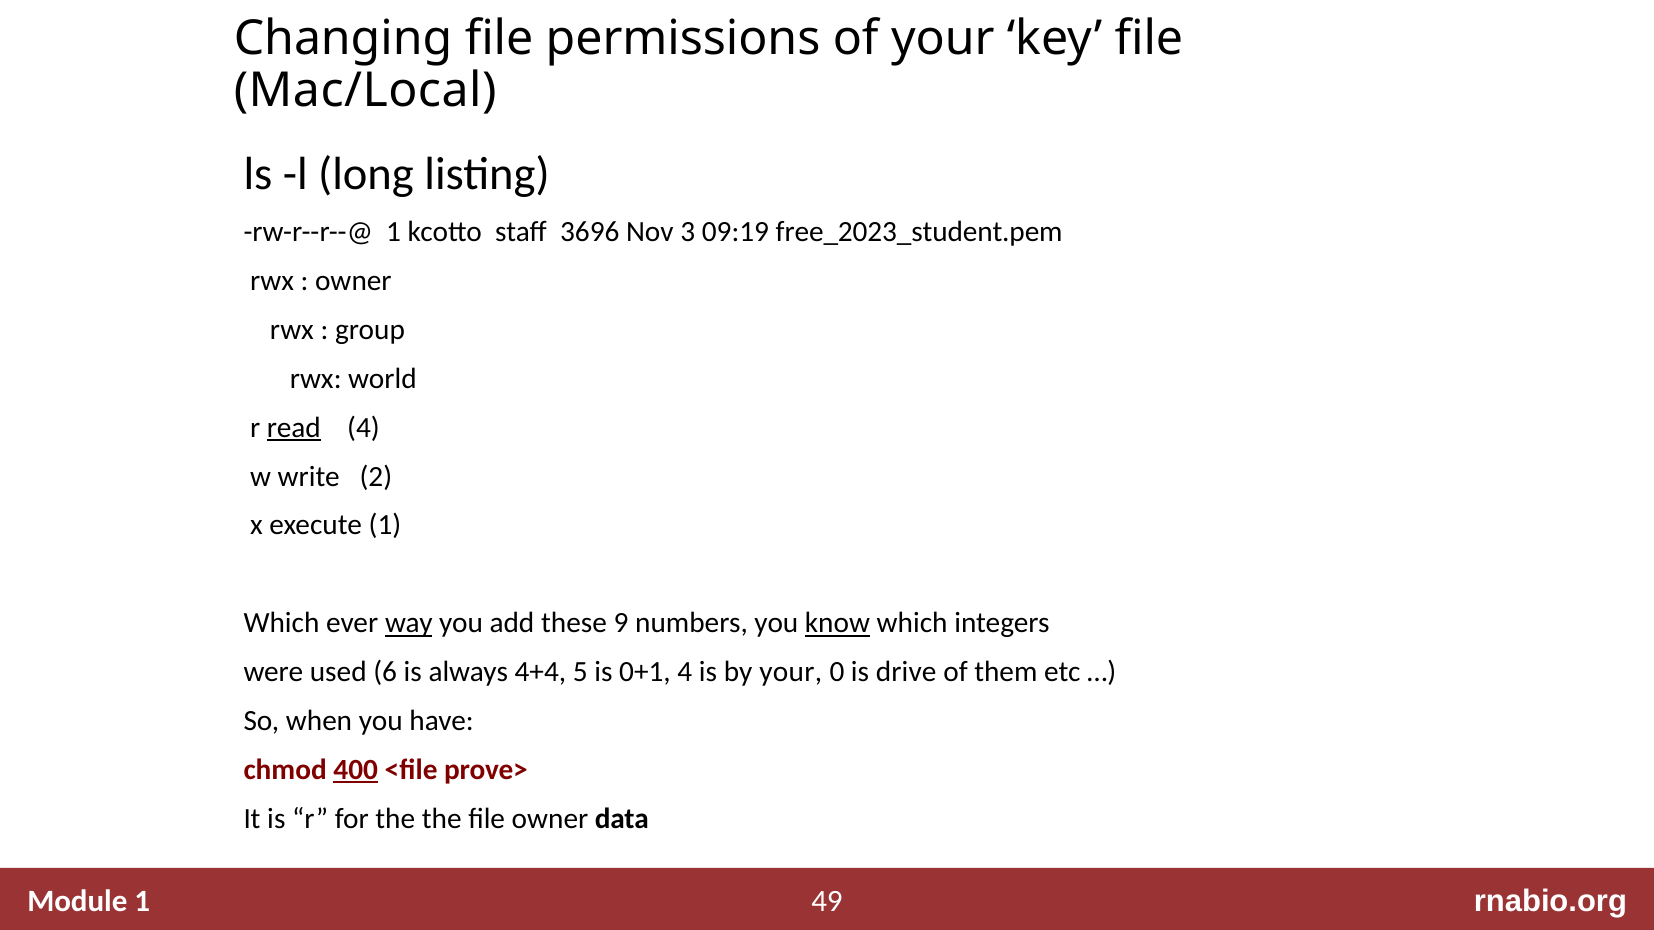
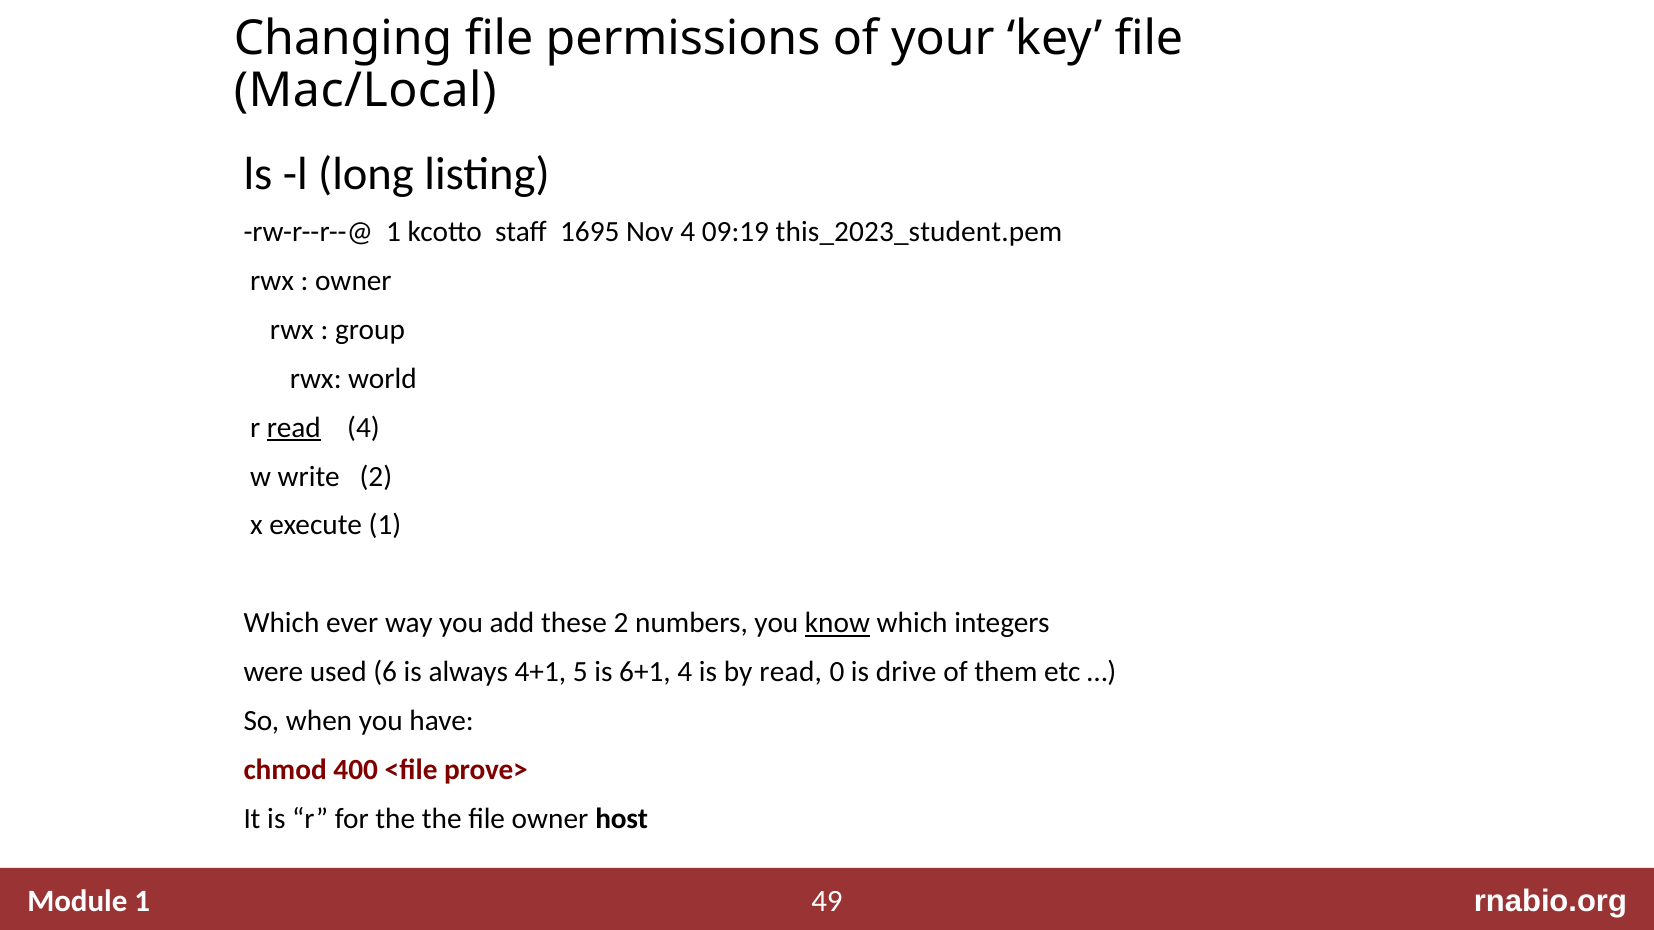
3696: 3696 -> 1695 (590, 232)
Nov 3: 3 -> 4 (688, 232)
free_2023_student.pem: free_2023_student.pem -> this_2023_student.pem (919, 232)
way underline: present -> none (409, 623)
these 9: 9 -> 2 (621, 623)
4+4: 4+4 -> 4+1 (540, 672)
0+1: 0+1 -> 6+1 (645, 672)
by your: your -> read (791, 672)
400 underline: present -> none (356, 770)
data: data -> host (622, 819)
